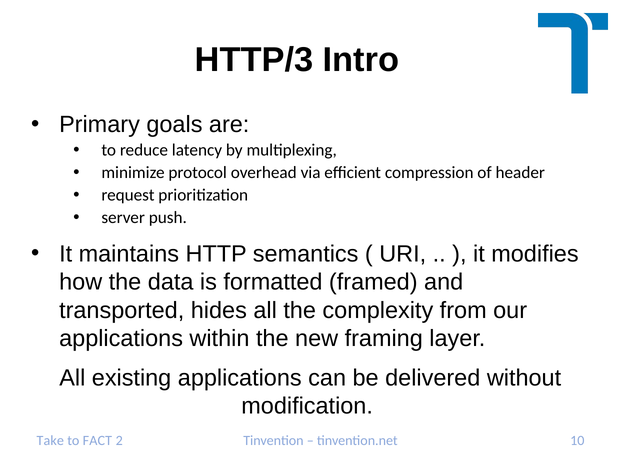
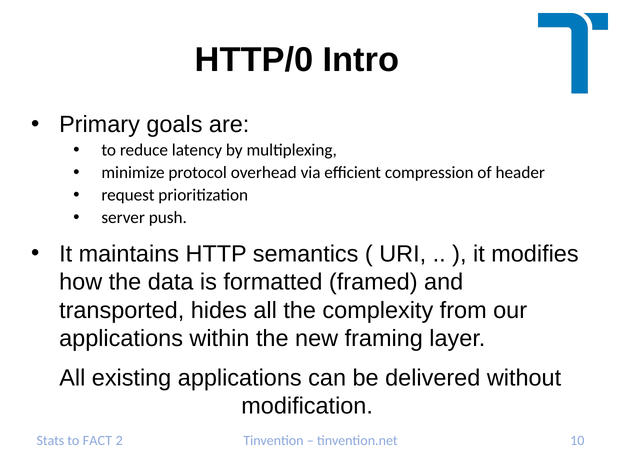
HTTP/3: HTTP/3 -> HTTP/0 (254, 60)
Take: Take -> Stats (50, 440)
